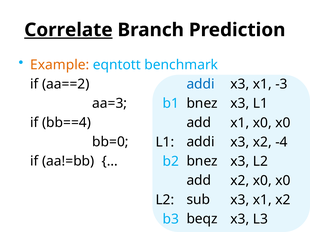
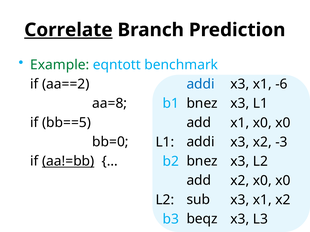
Example colour: orange -> green (60, 65)
-3: -3 -> -6 (281, 84)
aa=3: aa=3 -> aa=8 (110, 104)
bb==4: bb==4 -> bb==5 (67, 123)
-4: -4 -> -3 (281, 142)
aa!=bb underline: none -> present (68, 162)
